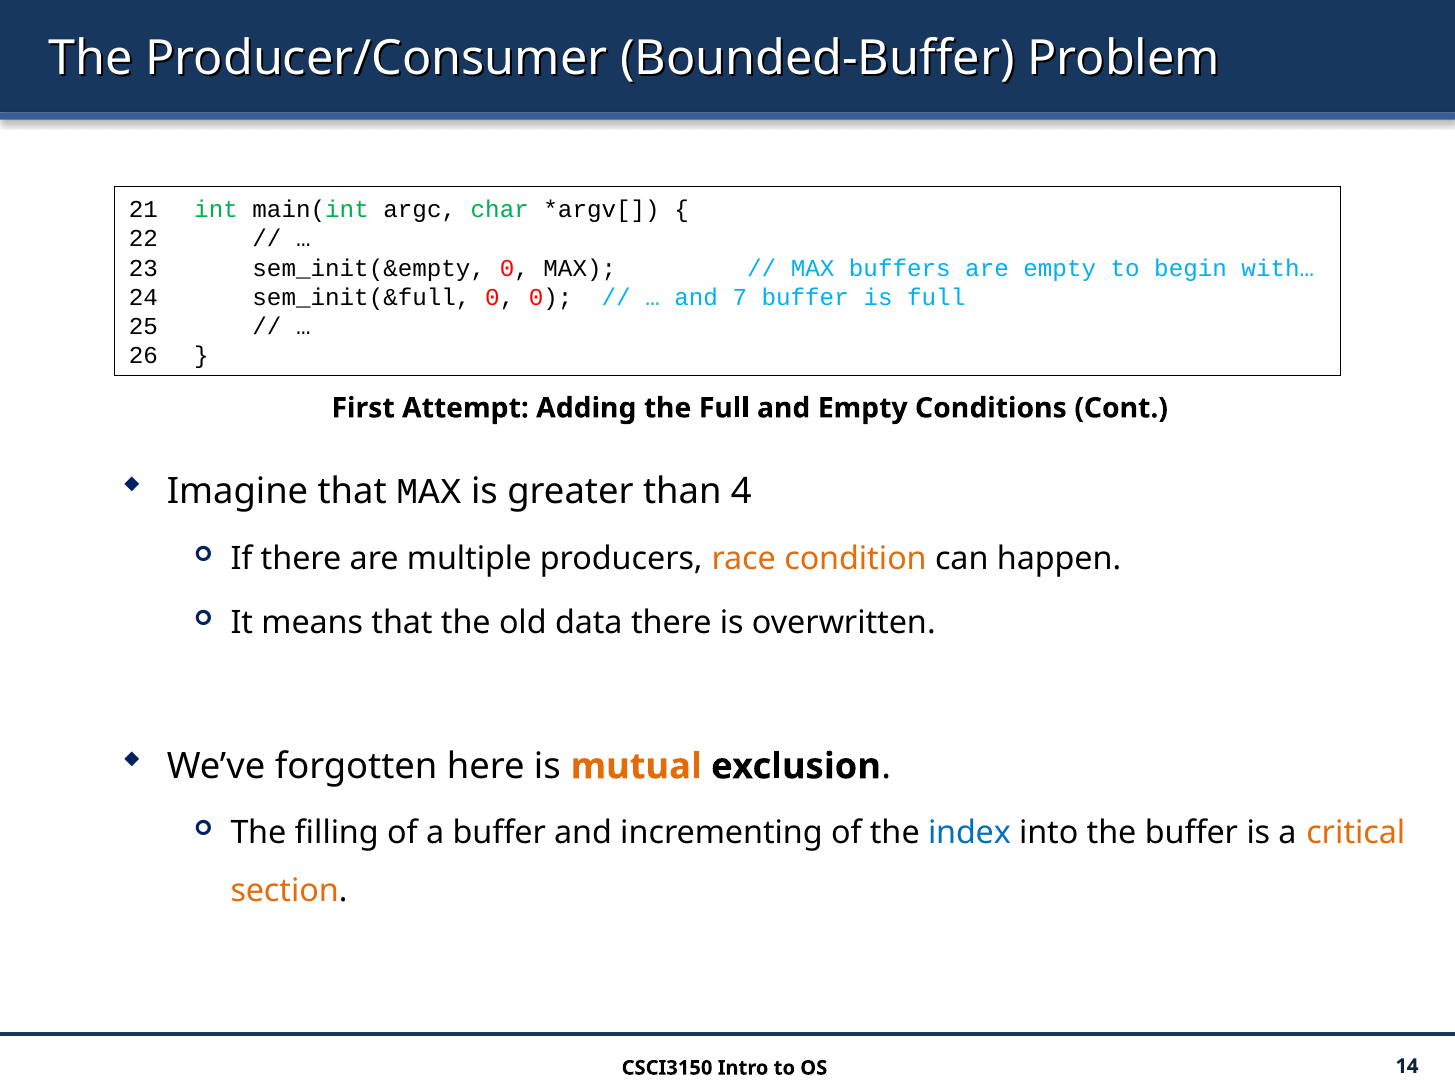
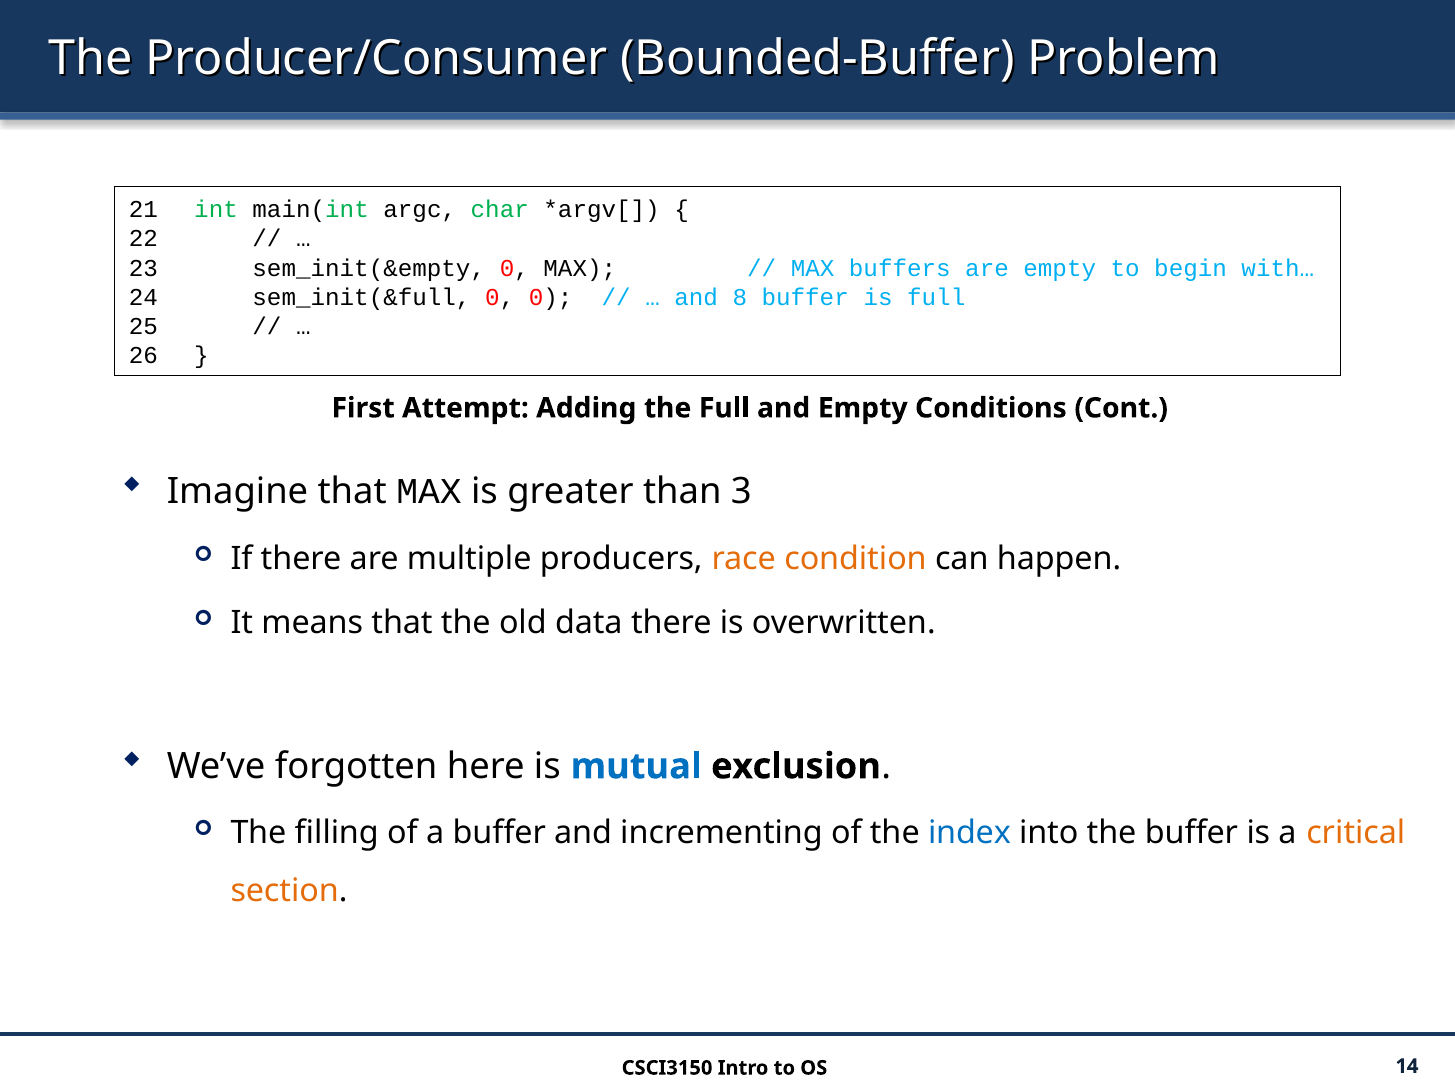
7: 7 -> 8 (740, 297)
4: 4 -> 3 (741, 492)
mutual colour: orange -> blue (636, 767)
